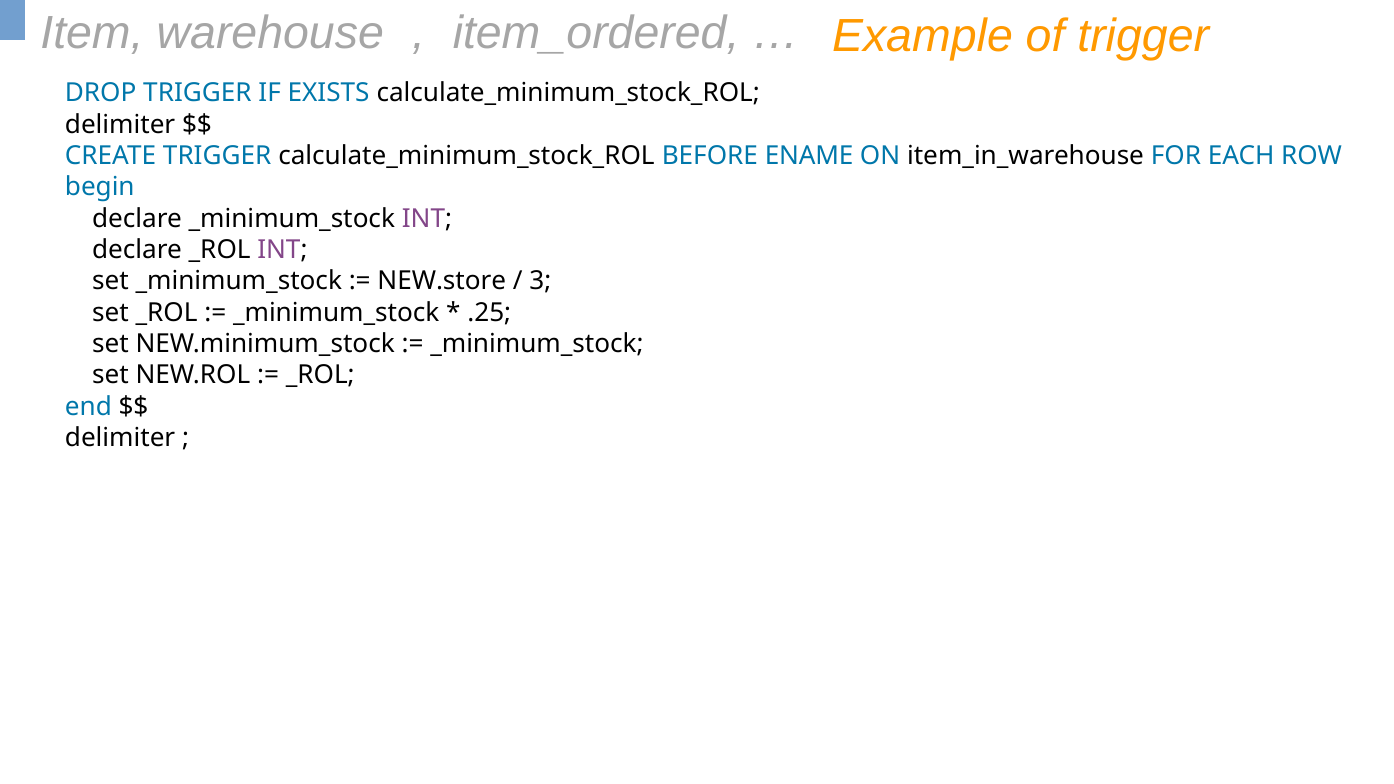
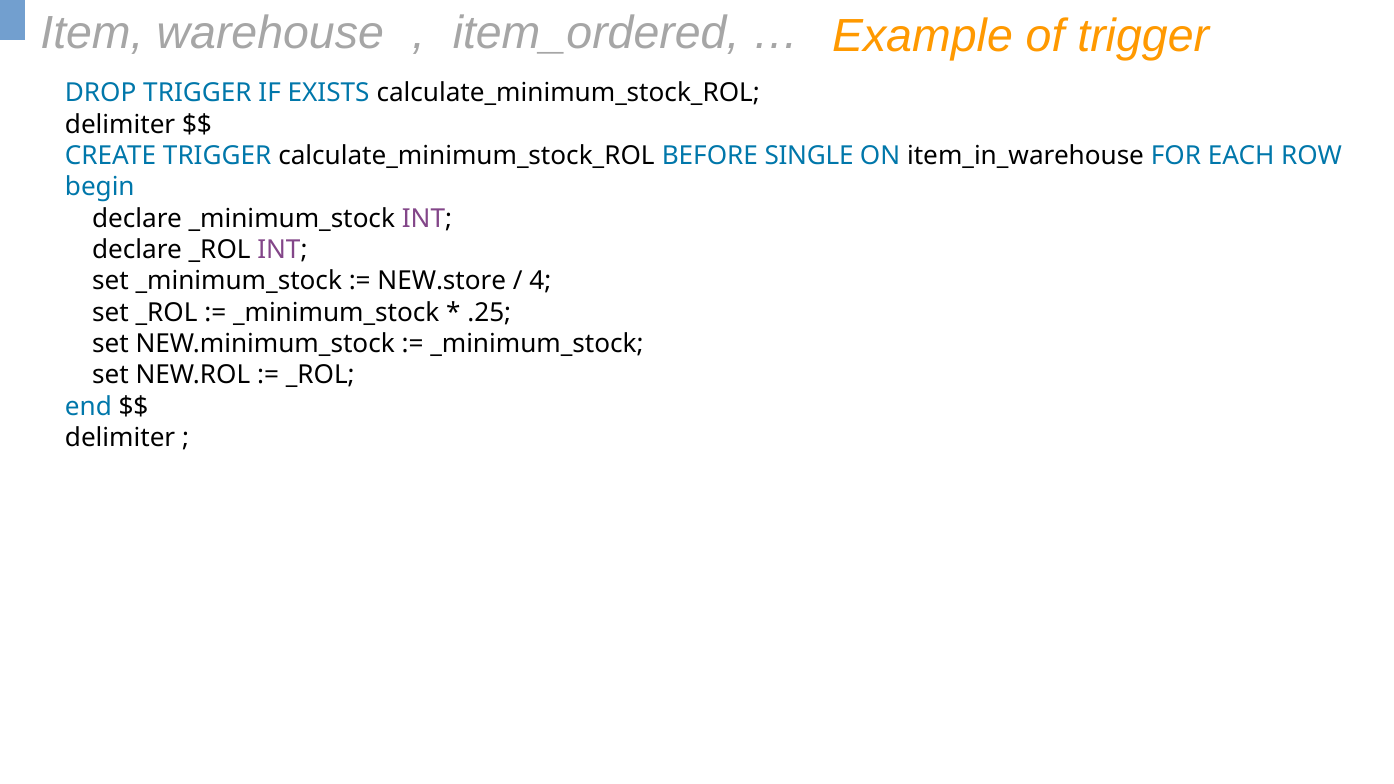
ENAME: ENAME -> SINGLE (809, 156)
3: 3 -> 4 (540, 281)
